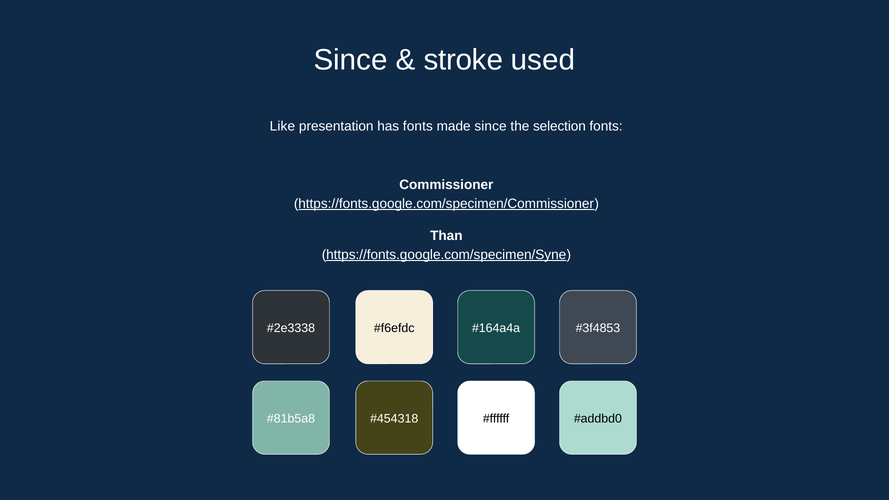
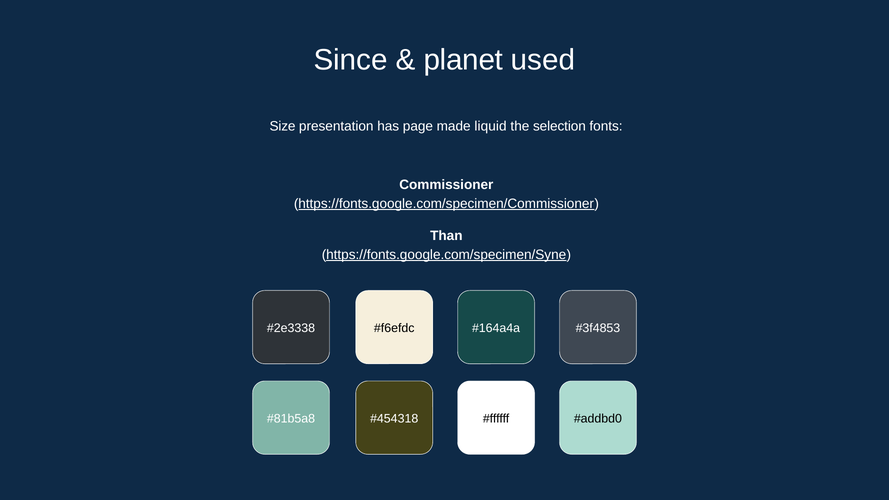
stroke: stroke -> planet (463, 60)
Like: Like -> Size (283, 126)
has fonts: fonts -> page (418, 126)
made since: since -> liquid (491, 126)
